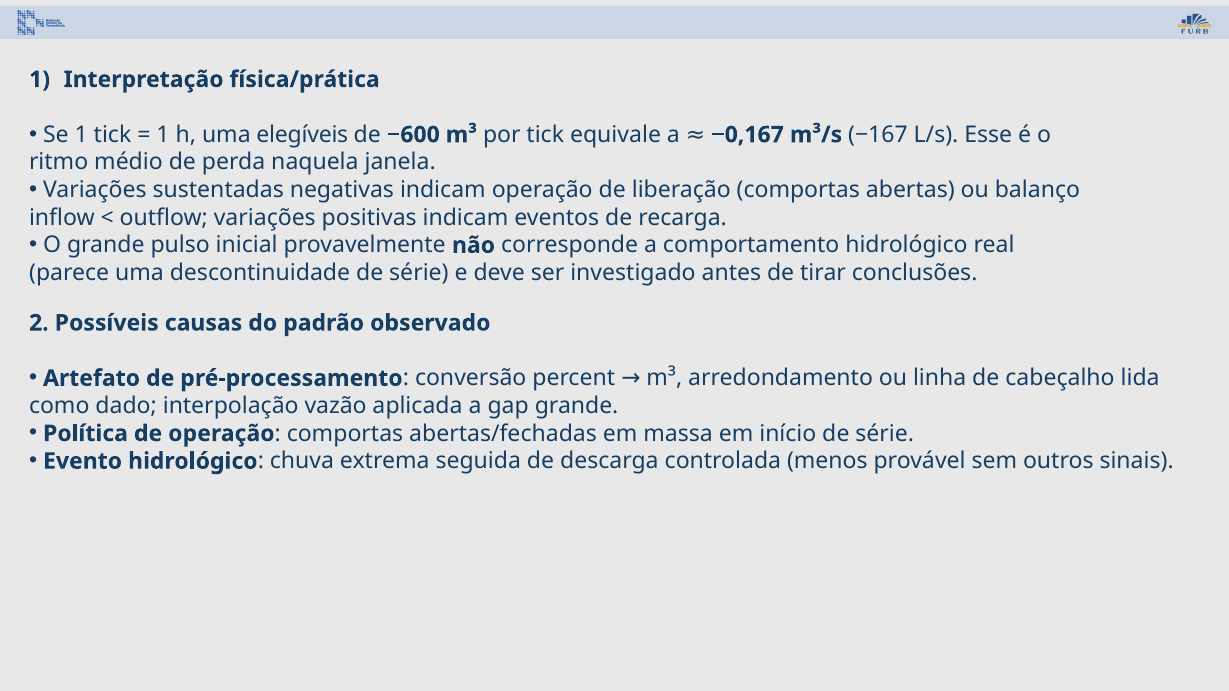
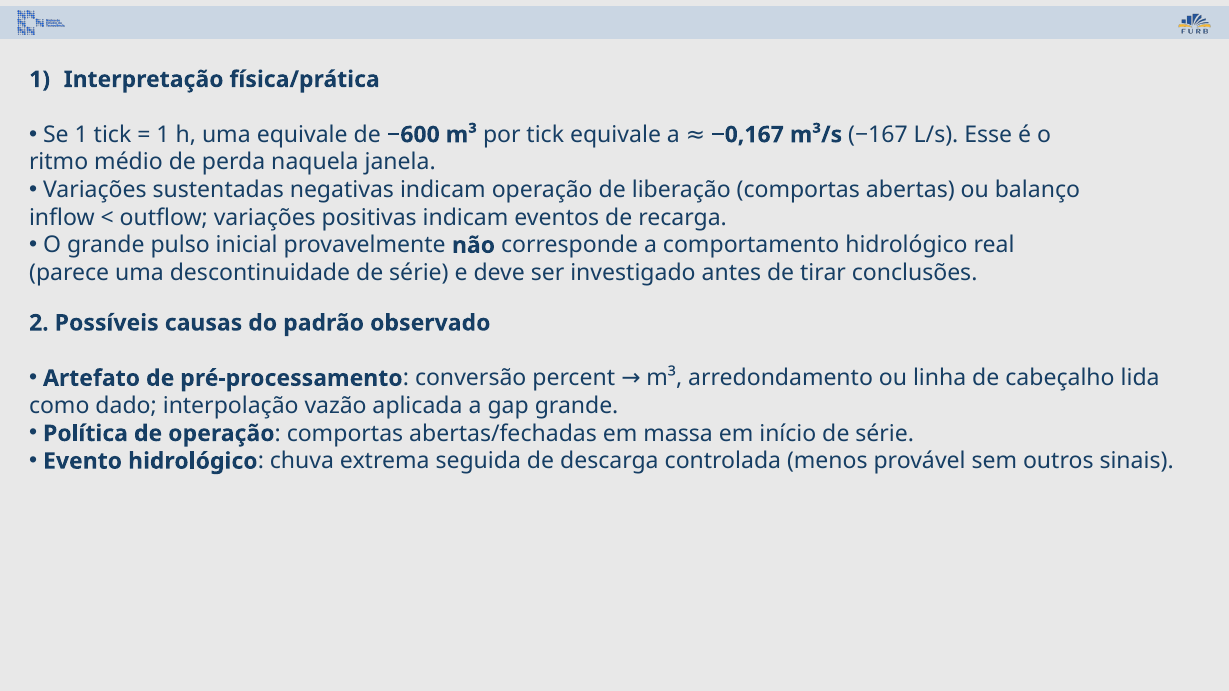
uma elegíveis: elegíveis -> equivale (302, 135)
